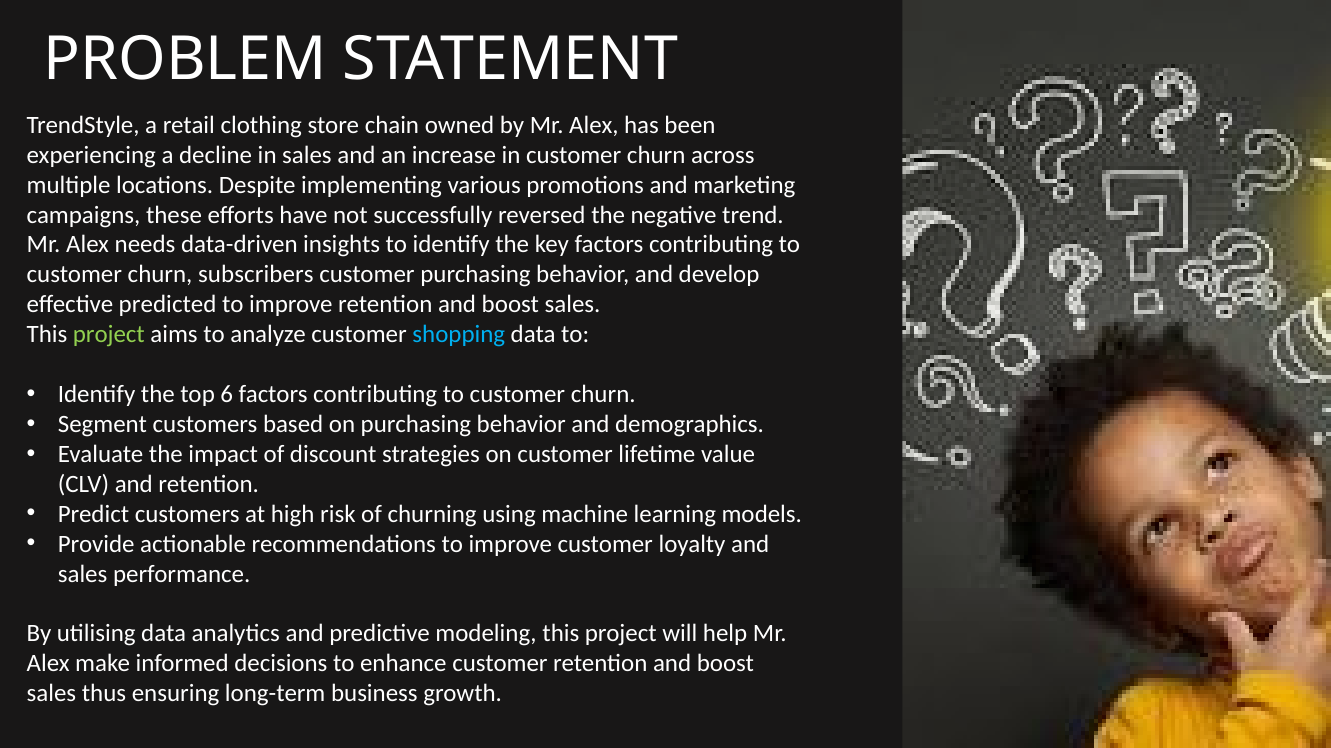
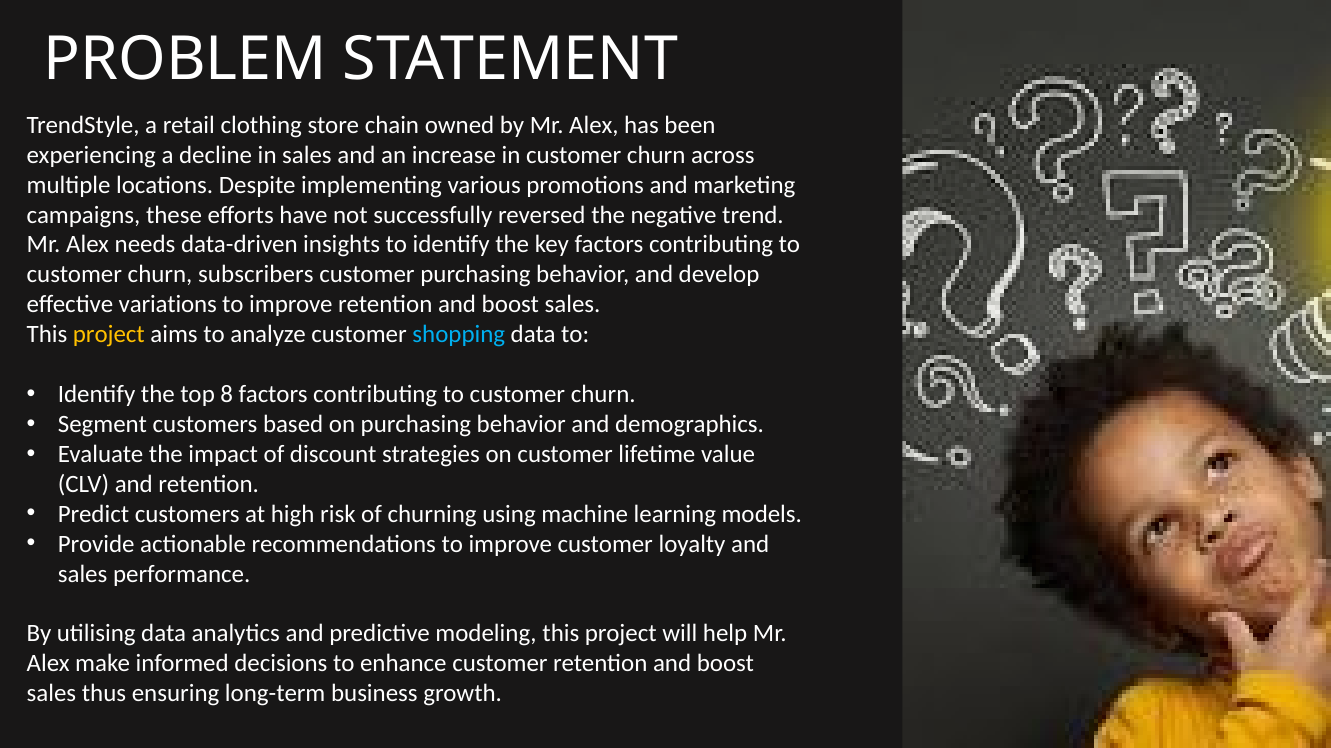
predicted: predicted -> variations (168, 305)
project colour: light green -> yellow (109, 335)
6: 6 -> 8 (227, 395)
